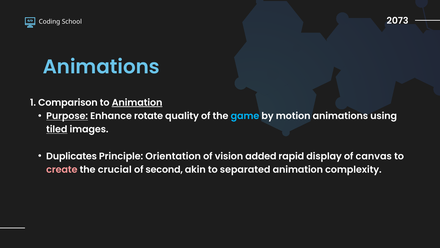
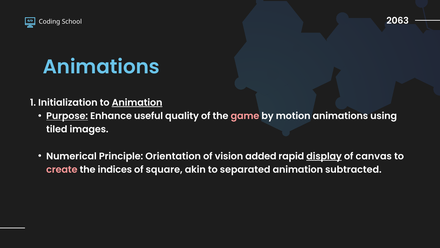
2073: 2073 -> 2063 (398, 21)
Comparison: Comparison -> Initialization (68, 102)
rotate: rotate -> useful (149, 116)
game colour: light blue -> pink (245, 116)
tiled underline: present -> none (57, 129)
Duplicates: Duplicates -> Numerical (71, 156)
display underline: none -> present (324, 156)
crucial: crucial -> indices (115, 169)
second: second -> square (164, 169)
complexity: complexity -> subtracted (353, 169)
